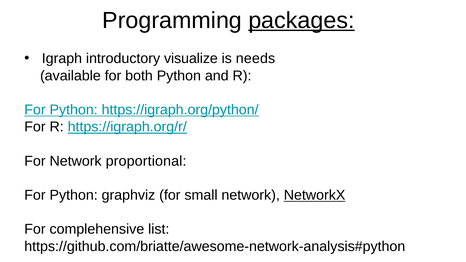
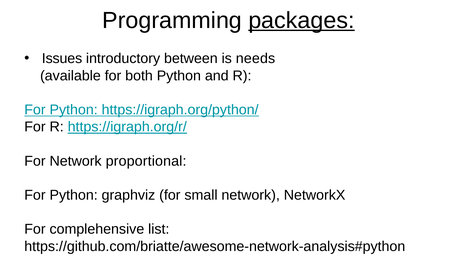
Igraph: Igraph -> Issues (62, 59)
visualize: visualize -> between (191, 59)
NetworkX underline: present -> none (315, 195)
